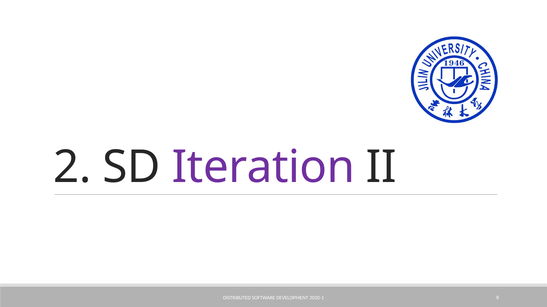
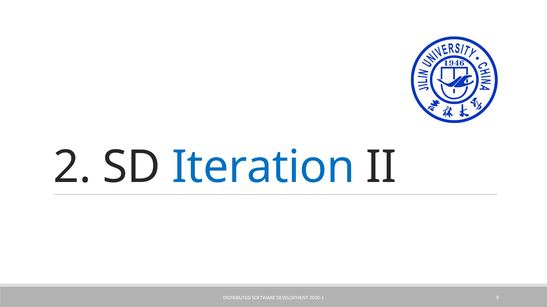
Iteration colour: purple -> blue (263, 168)
